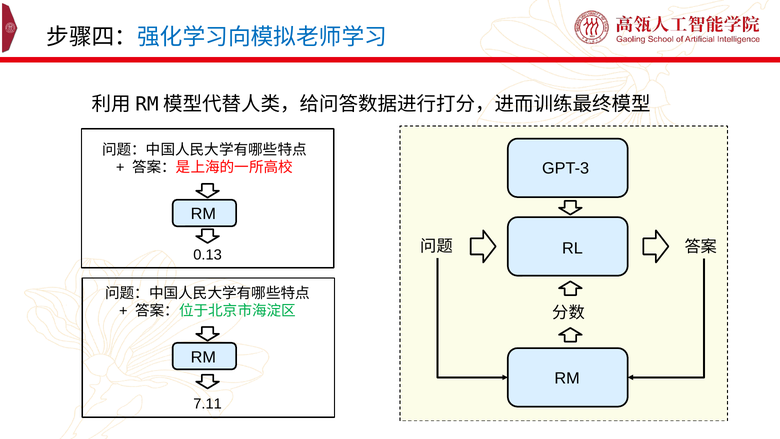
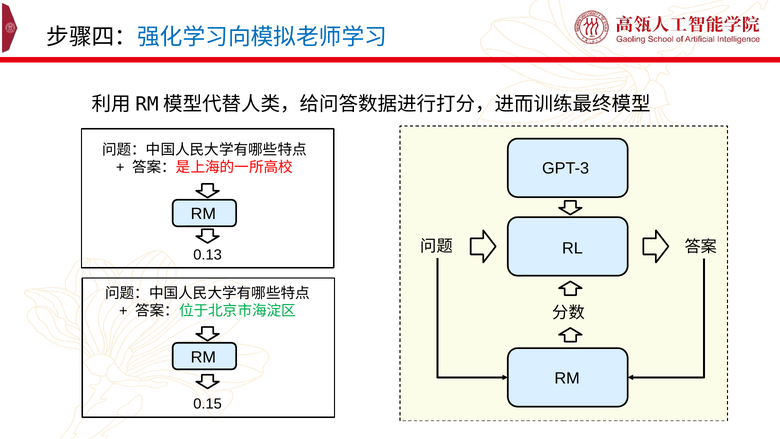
7.11: 7.11 -> 0.15 (208, 404)
